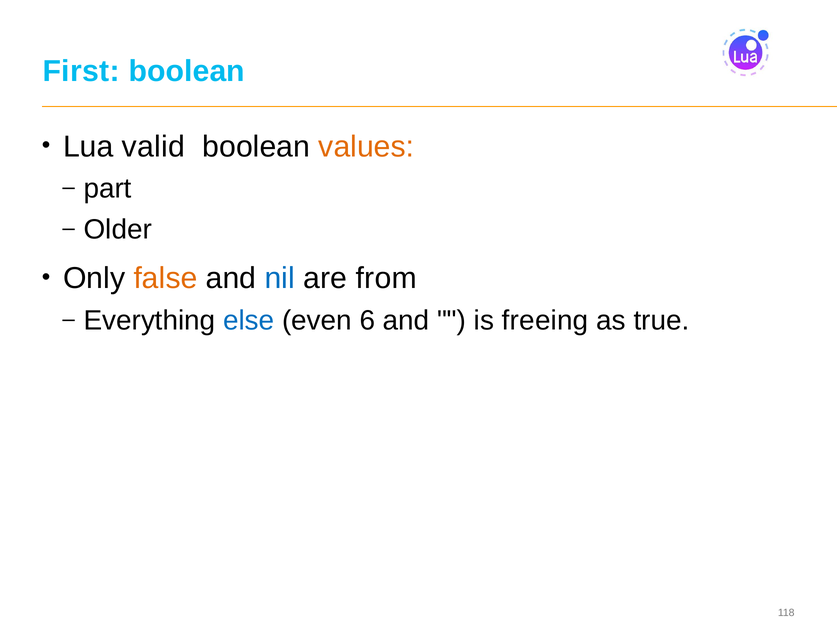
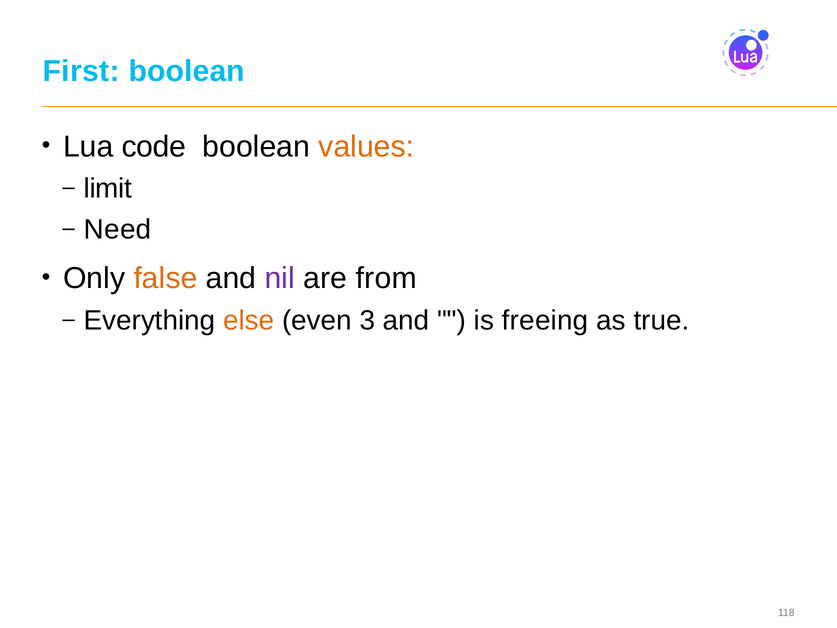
valid: valid -> code (154, 147)
part: part -> limit (108, 189)
Older: Older -> Need (118, 229)
nil colour: blue -> purple (280, 278)
else colour: blue -> orange (249, 320)
6: 6 -> 3 (367, 320)
